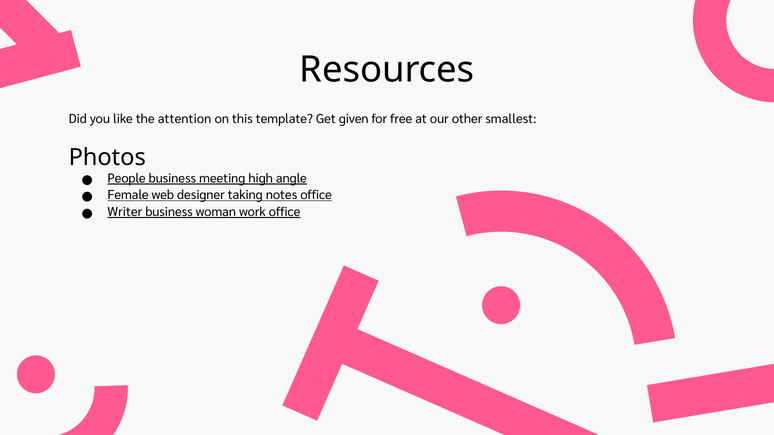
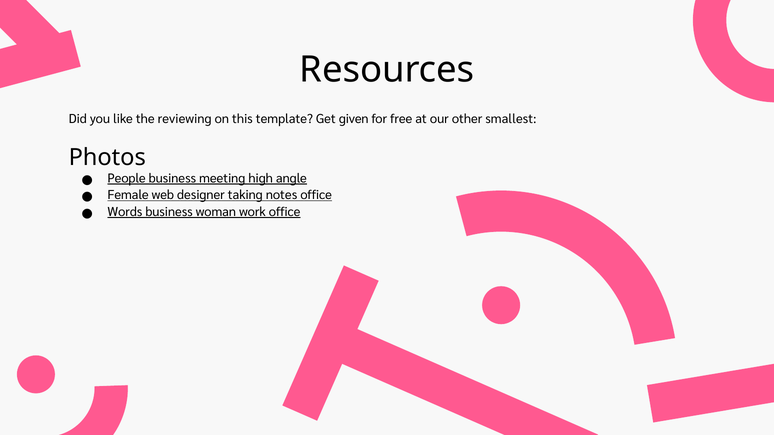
attention: attention -> reviewing (185, 119)
Writer: Writer -> Words (125, 212)
